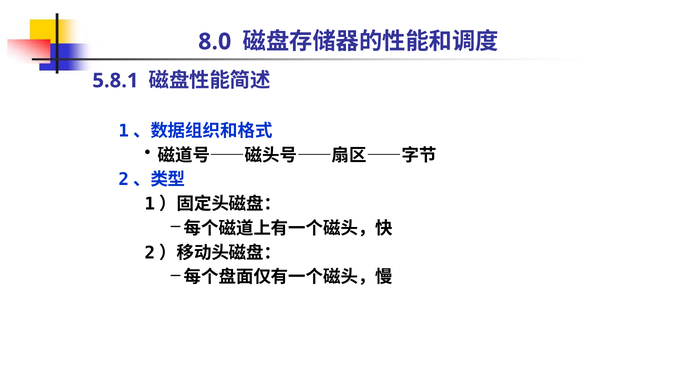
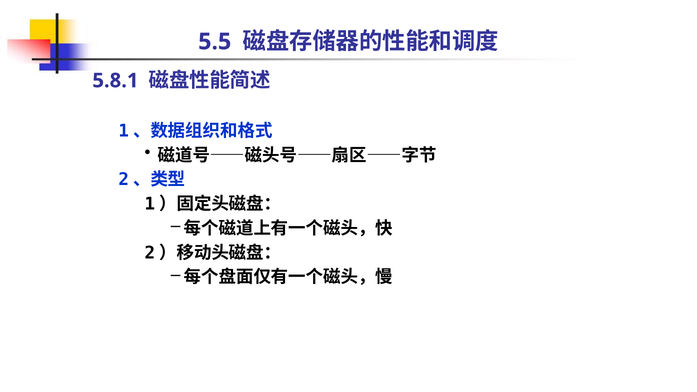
8.0: 8.0 -> 5.5 (215, 42)
